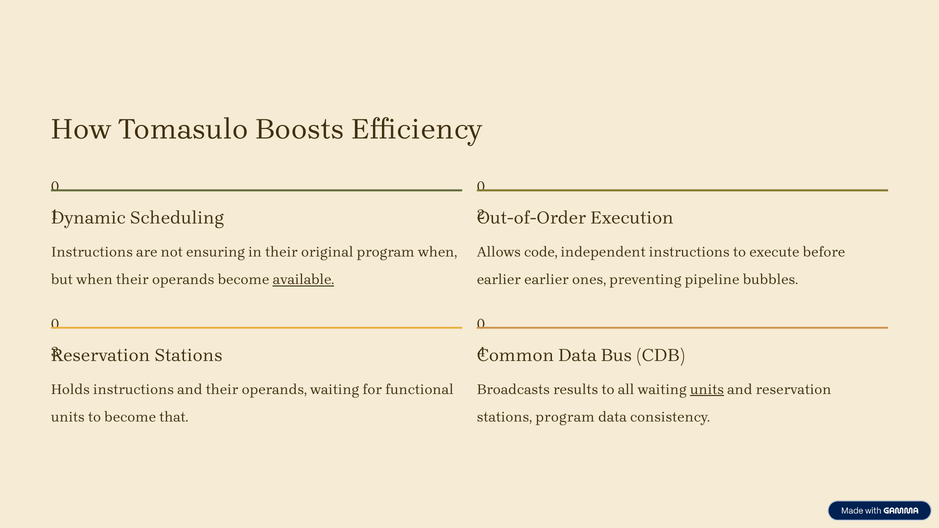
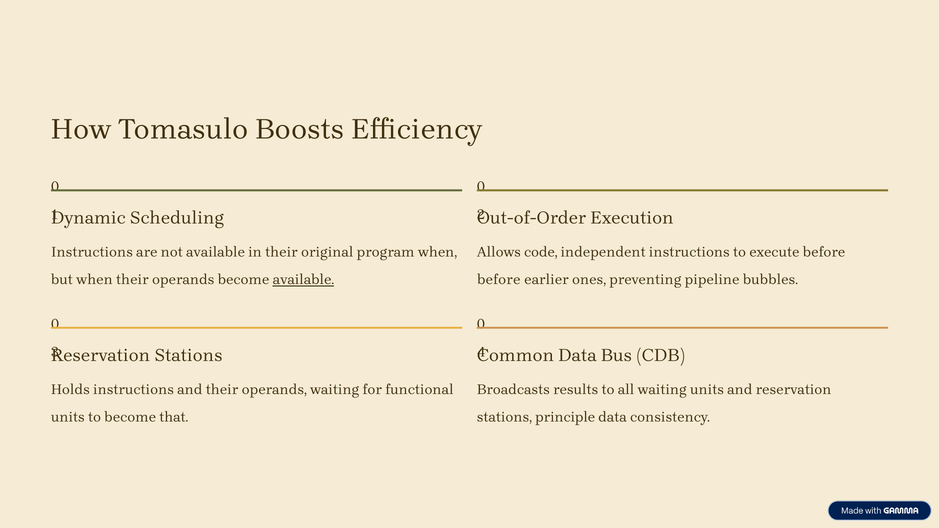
not ensuring: ensuring -> available (216, 252)
earlier: earlier -> before (499, 280)
units underline: present -> none (707, 390)
stations program: program -> principle (565, 417)
